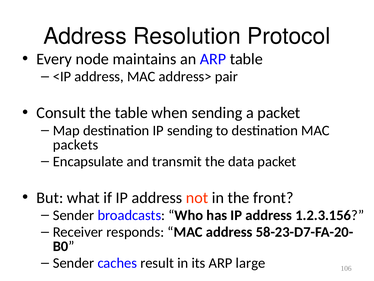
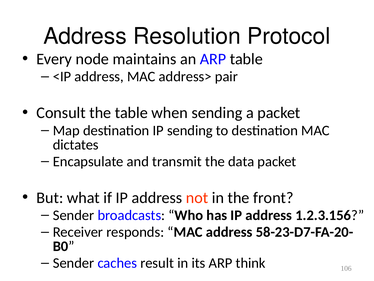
packets: packets -> dictates (76, 144)
large: large -> think (251, 263)
